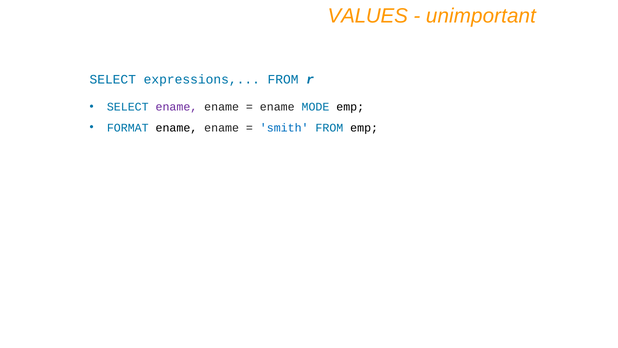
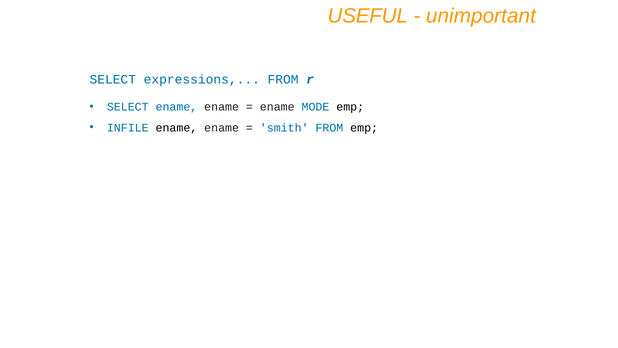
VALUES: VALUES -> USEFUL (368, 16)
ename colour: purple -> blue (176, 107)
FORMAT: FORMAT -> INFILE (128, 128)
